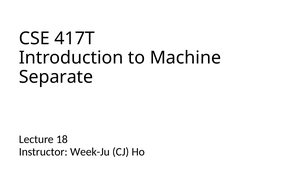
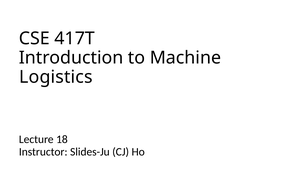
Separate: Separate -> Logistics (56, 77)
Week-Ju: Week-Ju -> Slides-Ju (90, 151)
